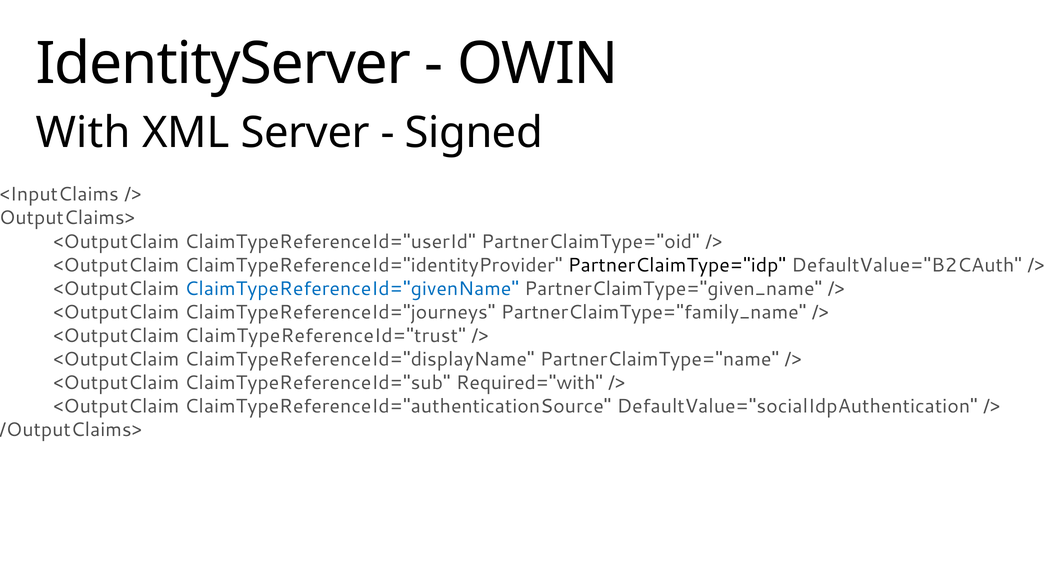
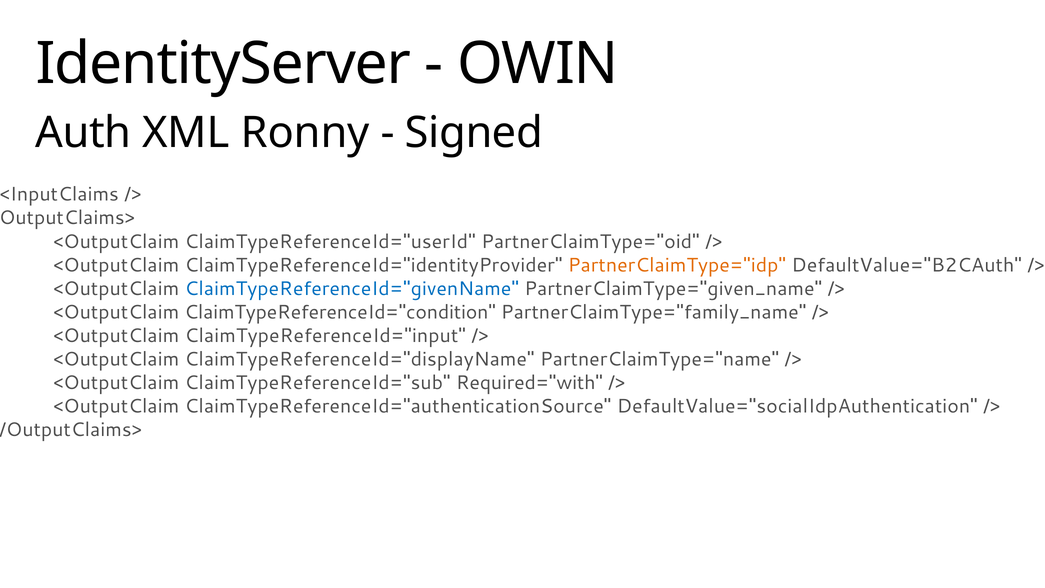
With: With -> Auth (83, 133)
Server: Server -> Ronny (305, 133)
PartnerClaimType="idp colour: black -> orange (677, 265)
ClaimTypeReferenceId="journeys: ClaimTypeReferenceId="journeys -> ClaimTypeReferenceId="condition (340, 312)
ClaimTypeReferenceId="trust: ClaimTypeReferenceId="trust -> ClaimTypeReferenceId="input (325, 336)
